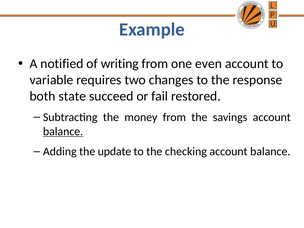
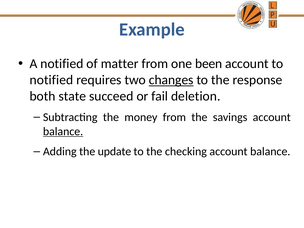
writing: writing -> matter (120, 64)
even: even -> been (209, 64)
variable: variable -> notified (51, 80)
changes underline: none -> present (171, 80)
restored: restored -> deletion (196, 96)
